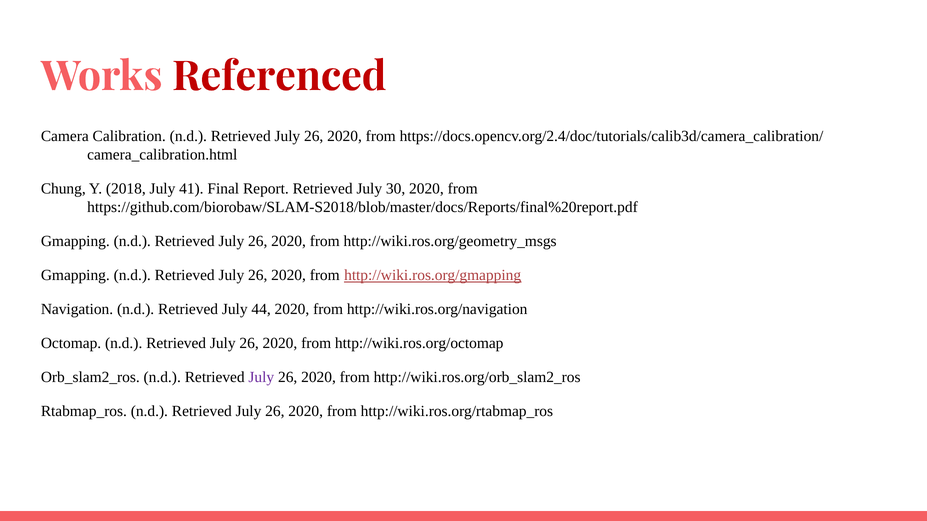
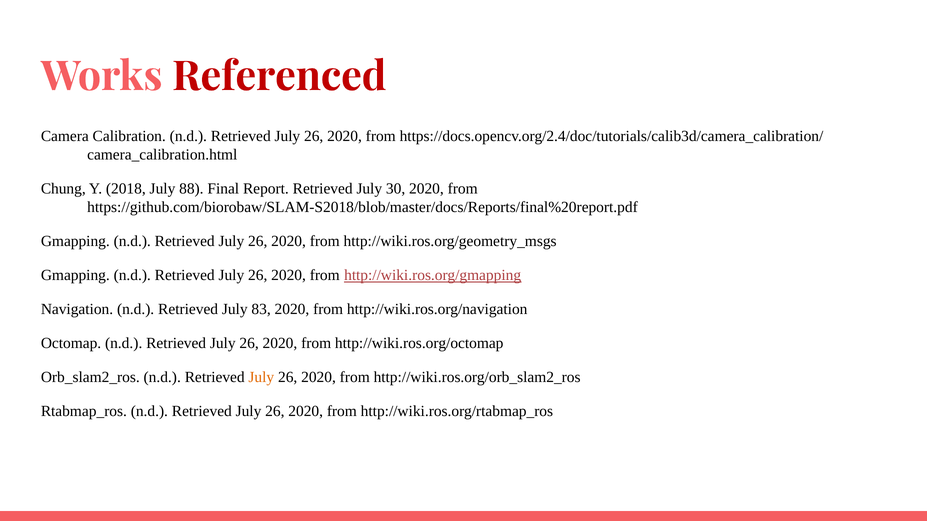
41: 41 -> 88 (191, 189)
44: 44 -> 83 (261, 309)
July colour: purple -> orange (261, 377)
